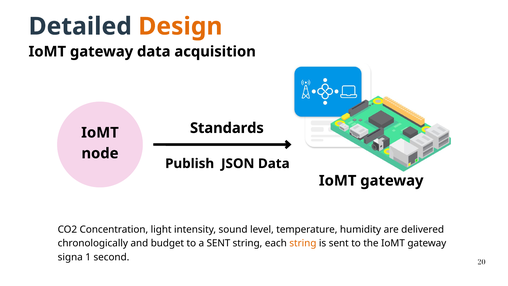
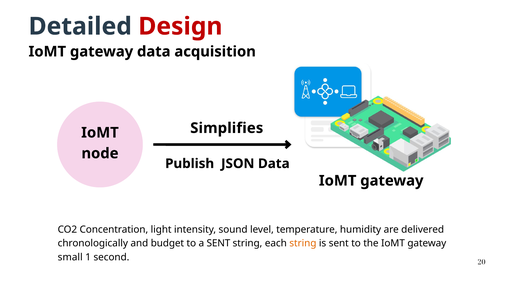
Design colour: orange -> red (180, 26)
Standards: Standards -> Simplifies (227, 128)
signa: signa -> small (70, 257)
